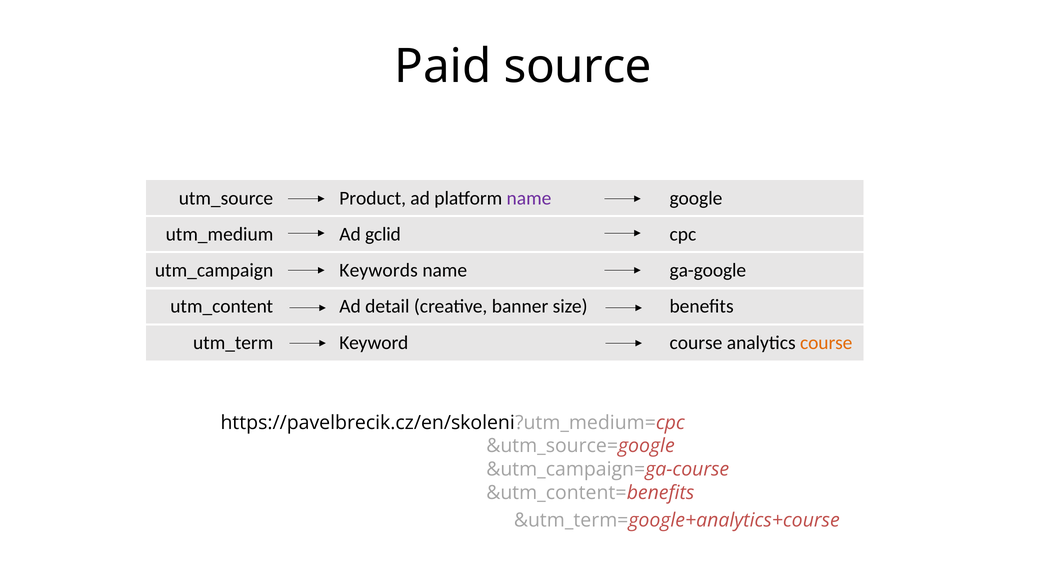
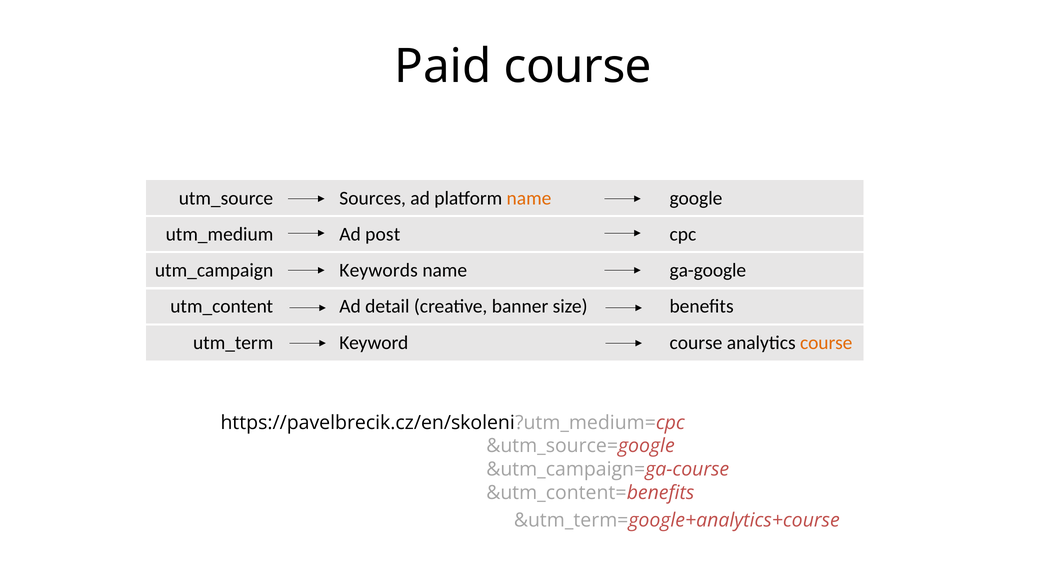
Paid source: source -> course (578, 67)
Product: Product -> Sources (373, 198)
name colour: purple -> orange (529, 198)
gclid: gclid -> post (383, 234)
